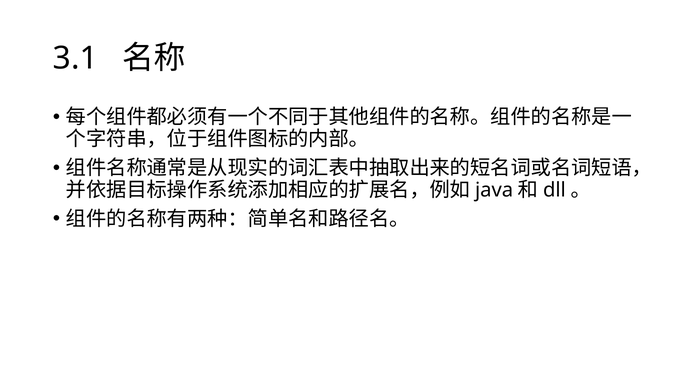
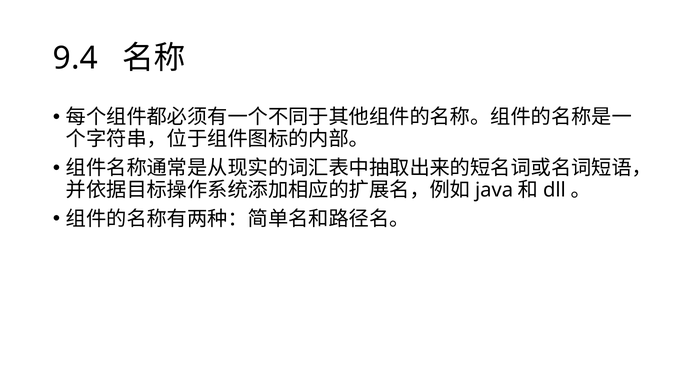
3.1: 3.1 -> 9.4 (75, 58)
